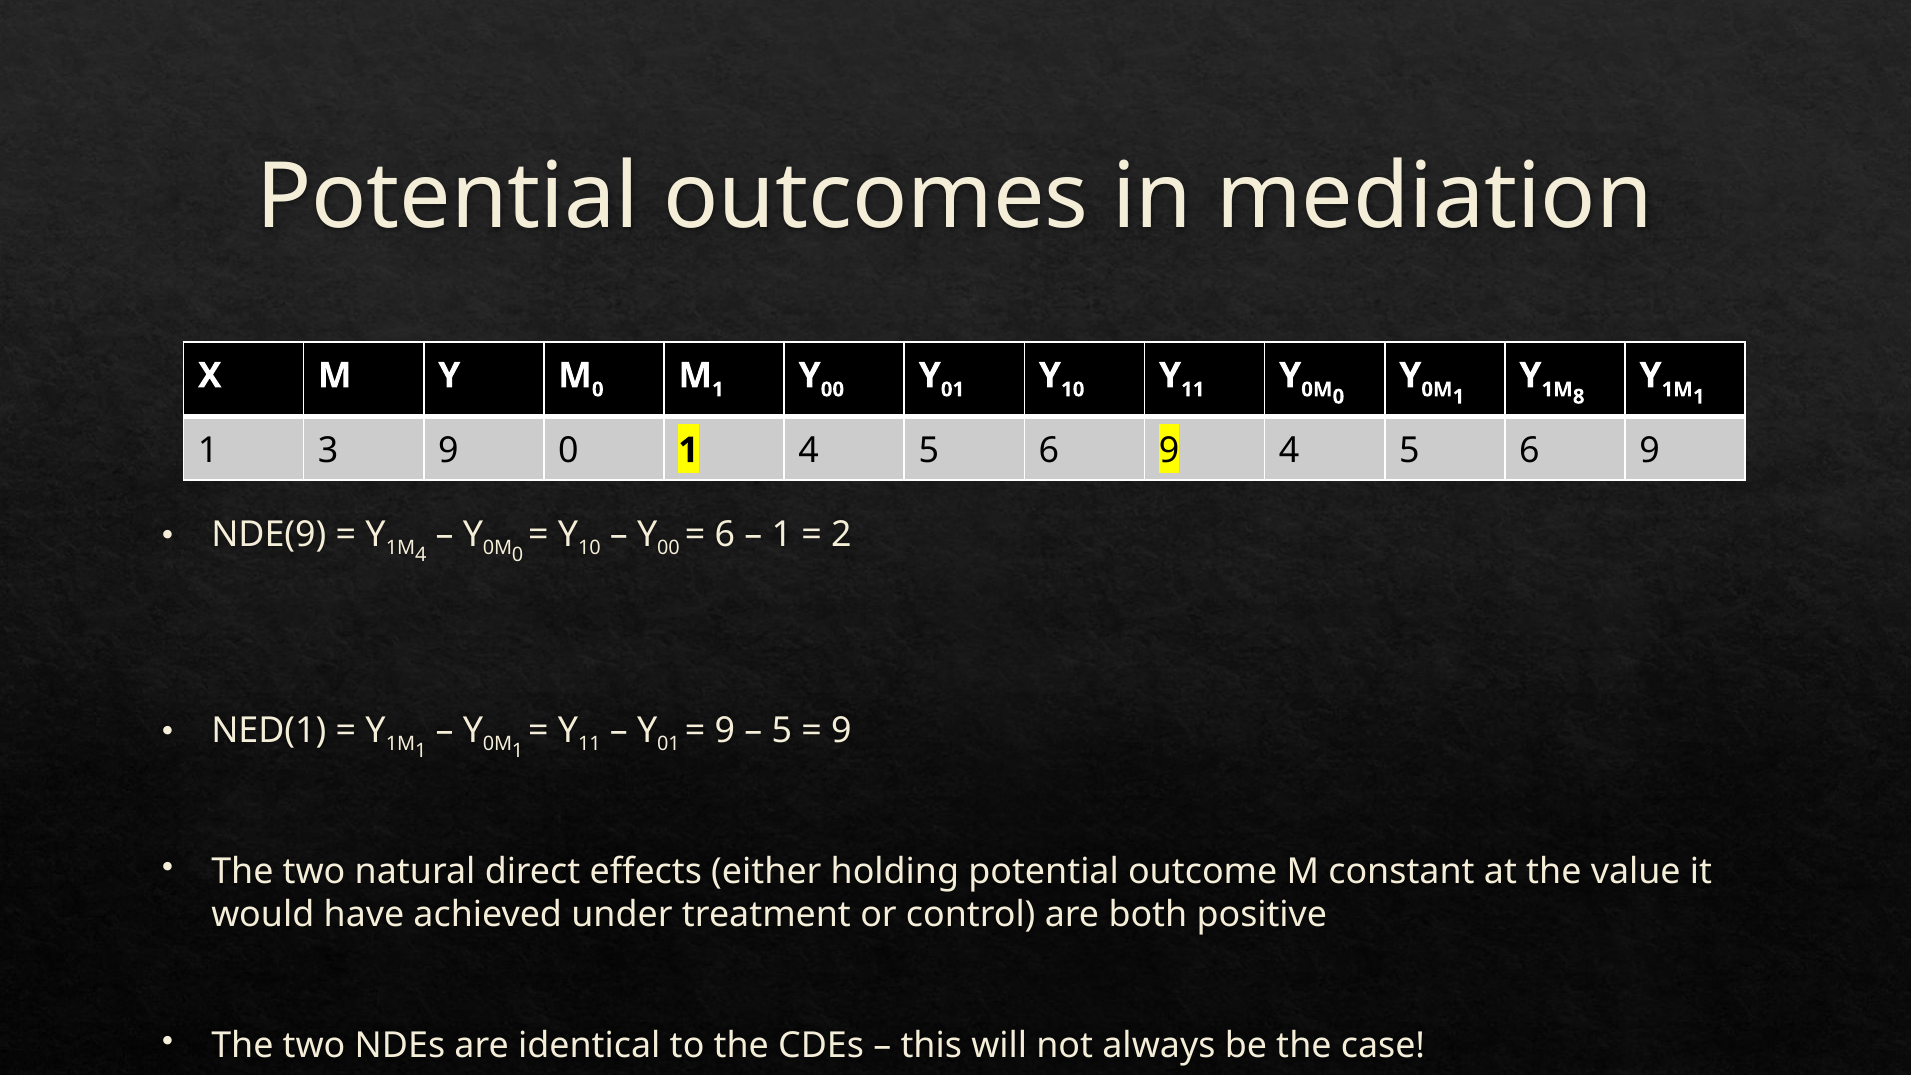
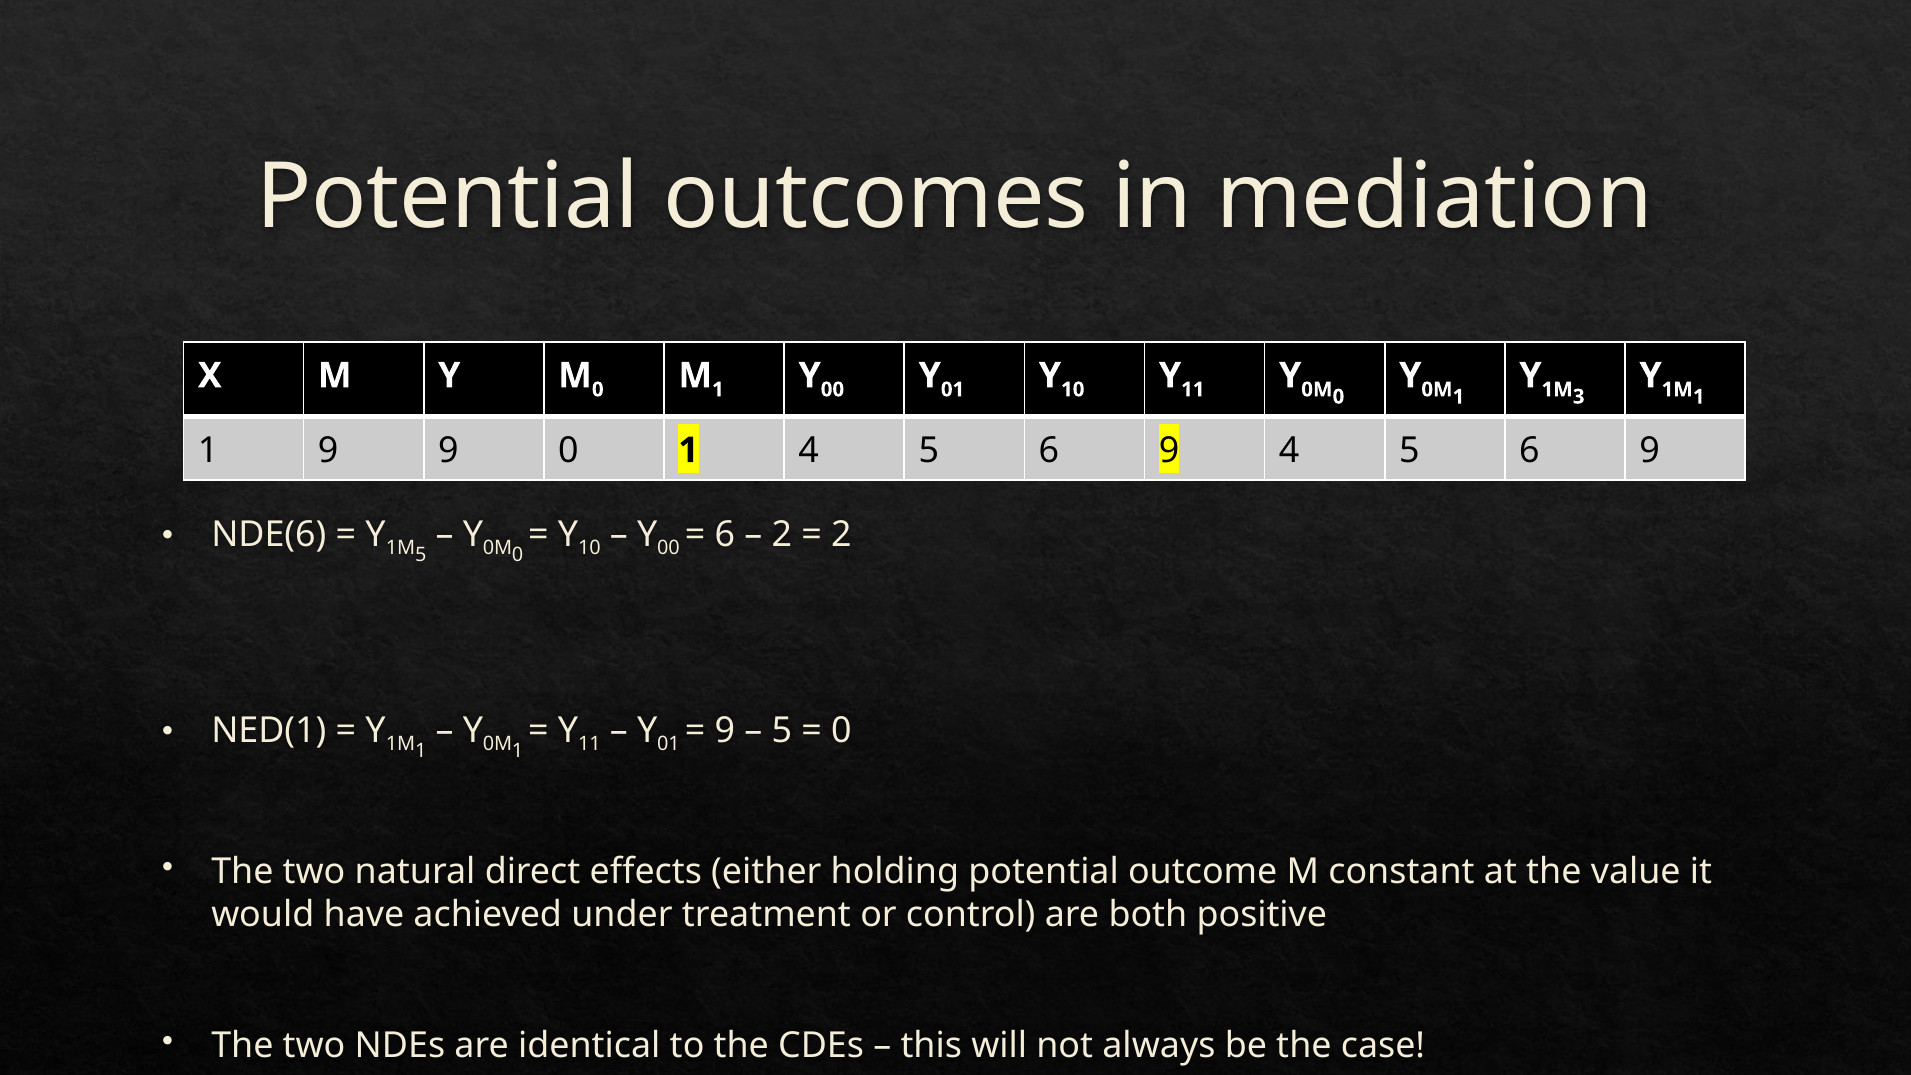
8: 8 -> 3 (1579, 397)
1 3: 3 -> 9 (328, 450)
NDE(9: NDE(9 -> NDE(6 (269, 534)
4: 4 -> 5 (421, 555)
1: 1 -> 2 (782, 534)
9: 9 -> 0 (841, 731)
